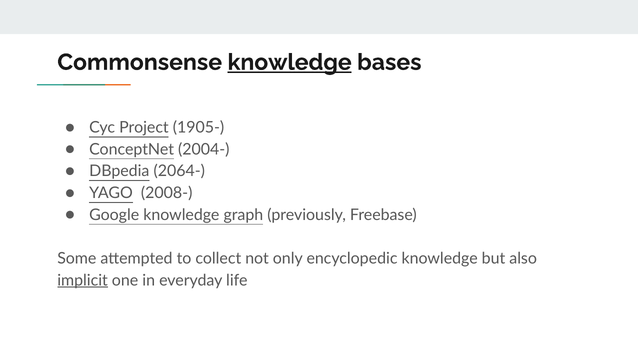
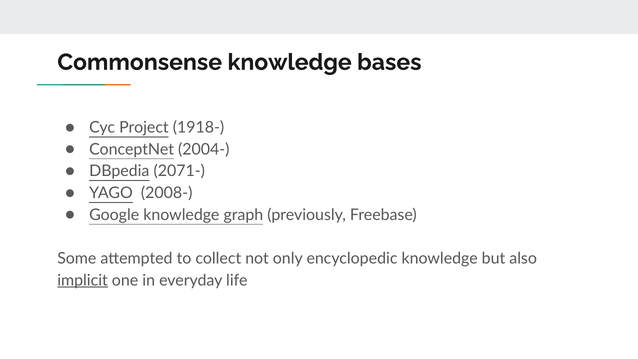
knowledge underline: present -> none (290, 62)
1905-: 1905- -> 1918- (198, 128)
2064-: 2064- -> 2071- (179, 171)
